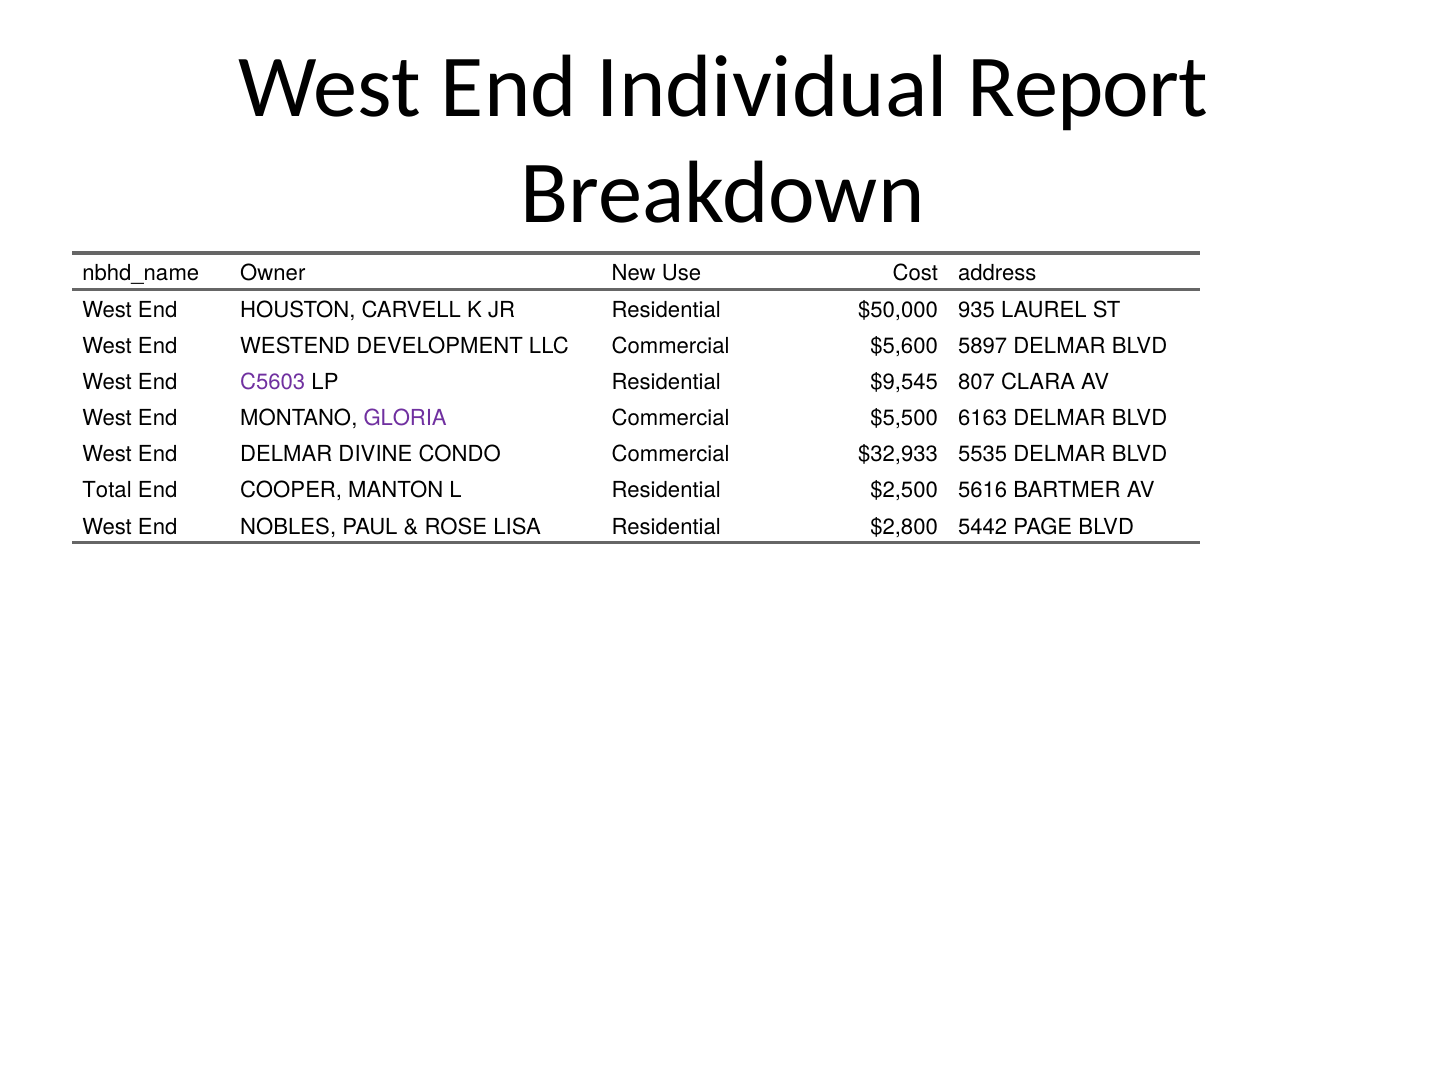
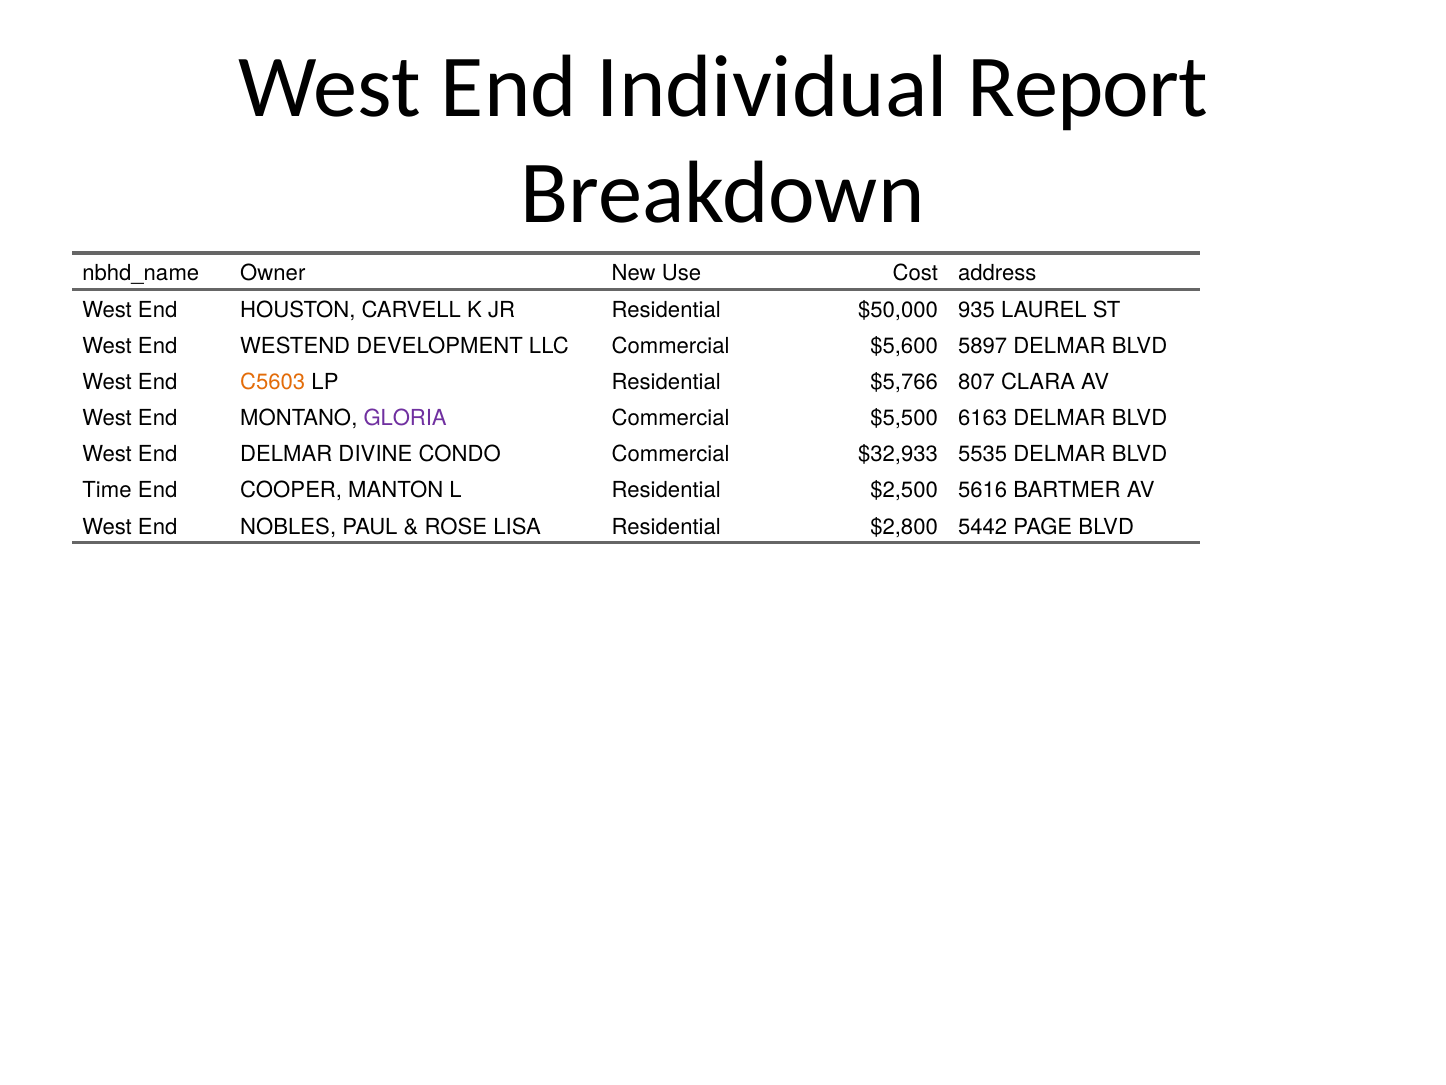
C5603 colour: purple -> orange (273, 382)
$9,545: $9,545 -> $5,766 (904, 382)
Total: Total -> Time (107, 490)
